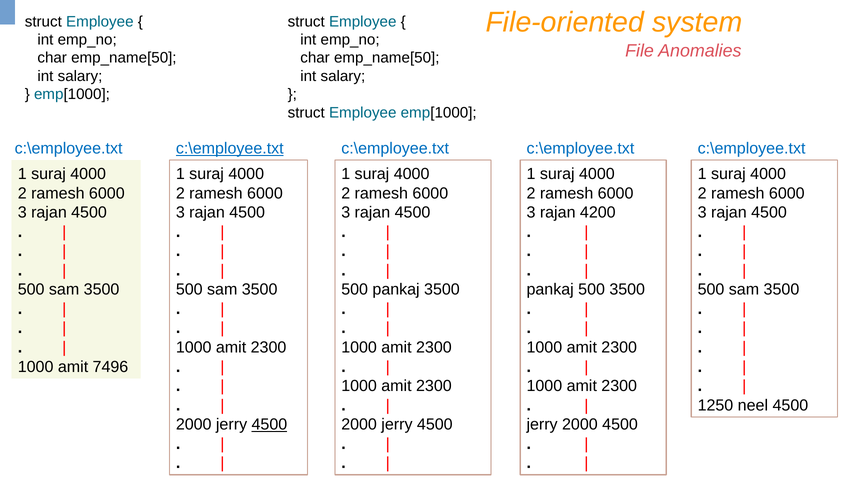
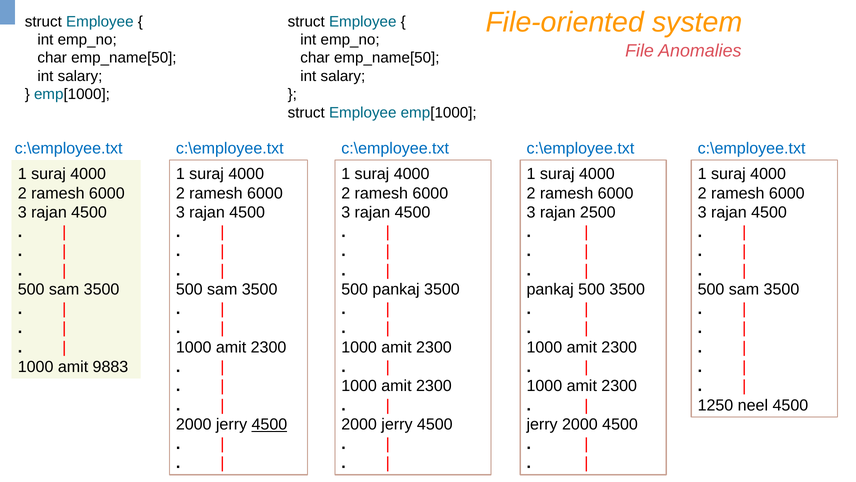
c:\employee.txt underline: present -> none (230, 148)
4200: 4200 -> 2500 (598, 212)
7496: 7496 -> 9883 (110, 366)
